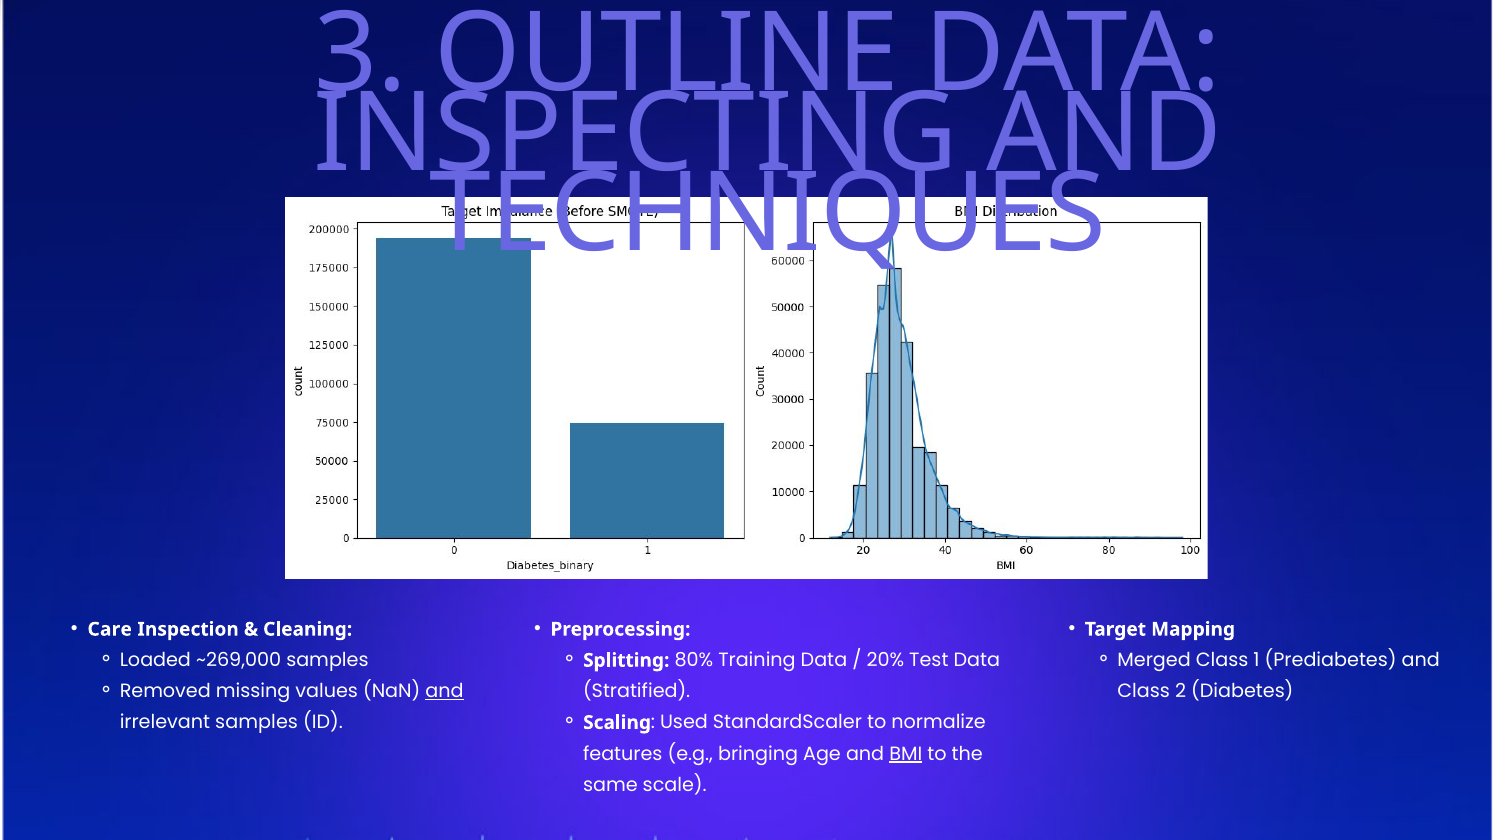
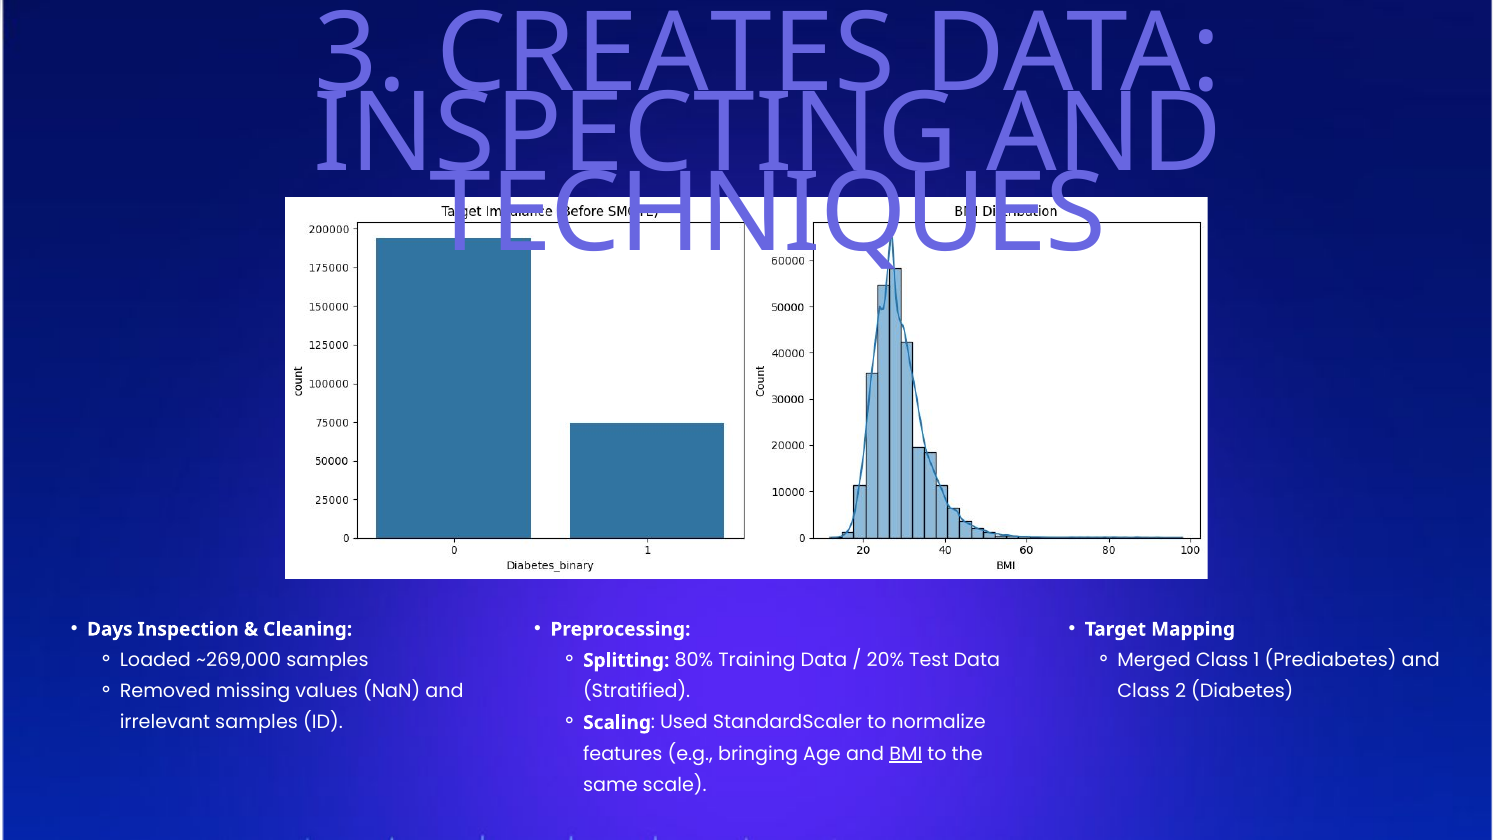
OUTLINE: OUTLINE -> CREATES (666, 54)
Care: Care -> Days (110, 629)
and underline: present -> none (445, 691)
